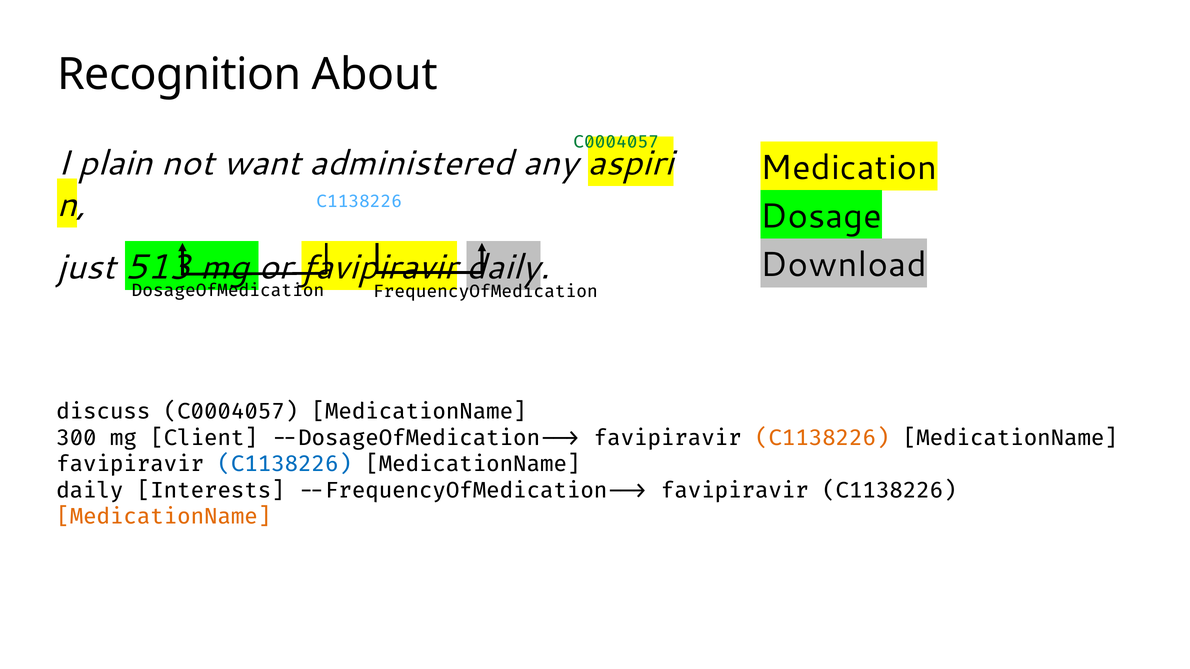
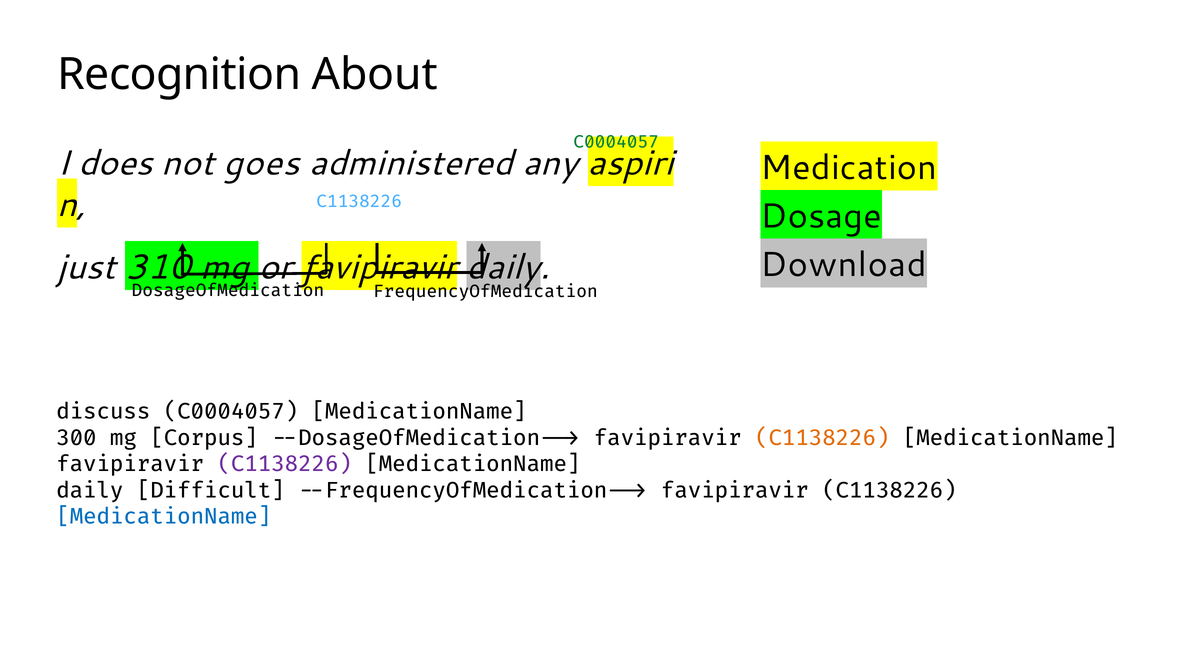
plain: plain -> does (116, 163)
want: want -> goes (261, 163)
513: 513 -> 310 (158, 267)
Client: Client -> Corpus (204, 438)
C1138226 colour: blue -> purple (285, 464)
Interests: Interests -> Difficult (211, 491)
MedicationName colour: orange -> blue (164, 517)
